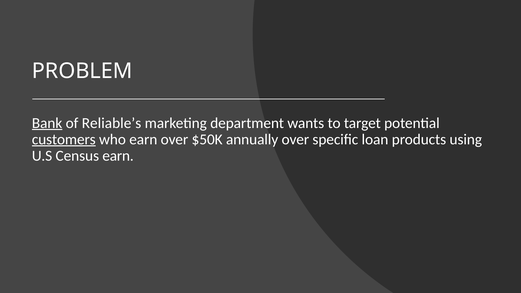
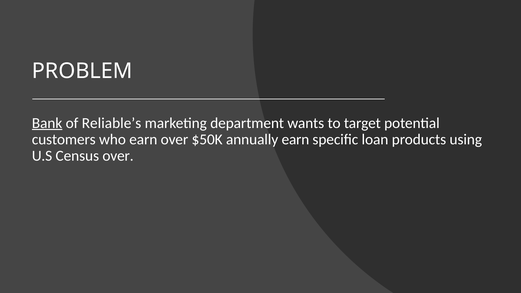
customers underline: present -> none (64, 139)
annually over: over -> earn (295, 139)
Census earn: earn -> over (118, 156)
